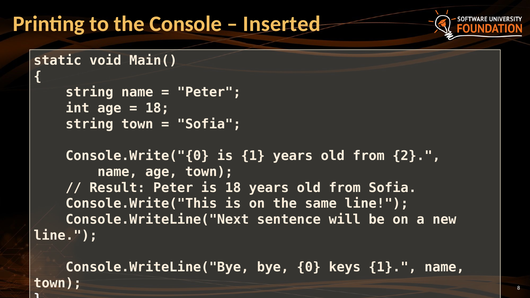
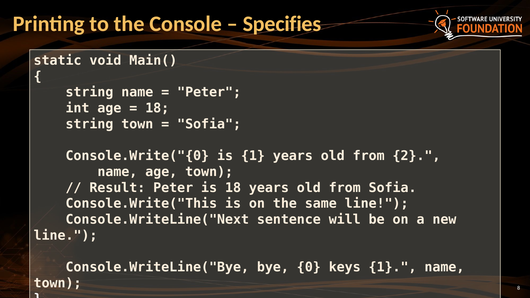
Inserted: Inserted -> Specifies (282, 24)
